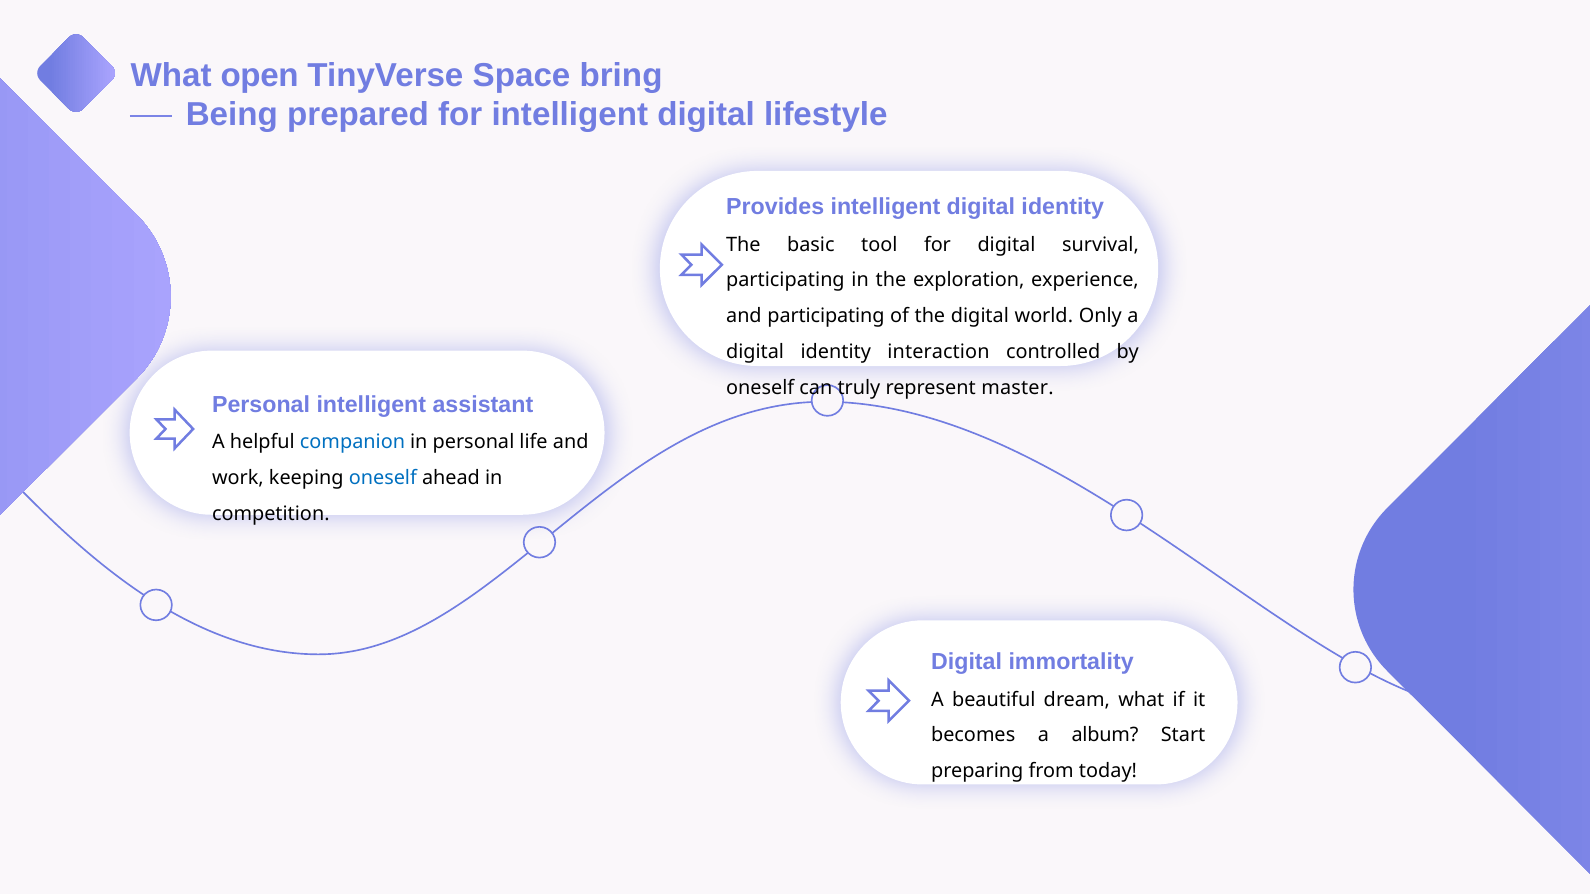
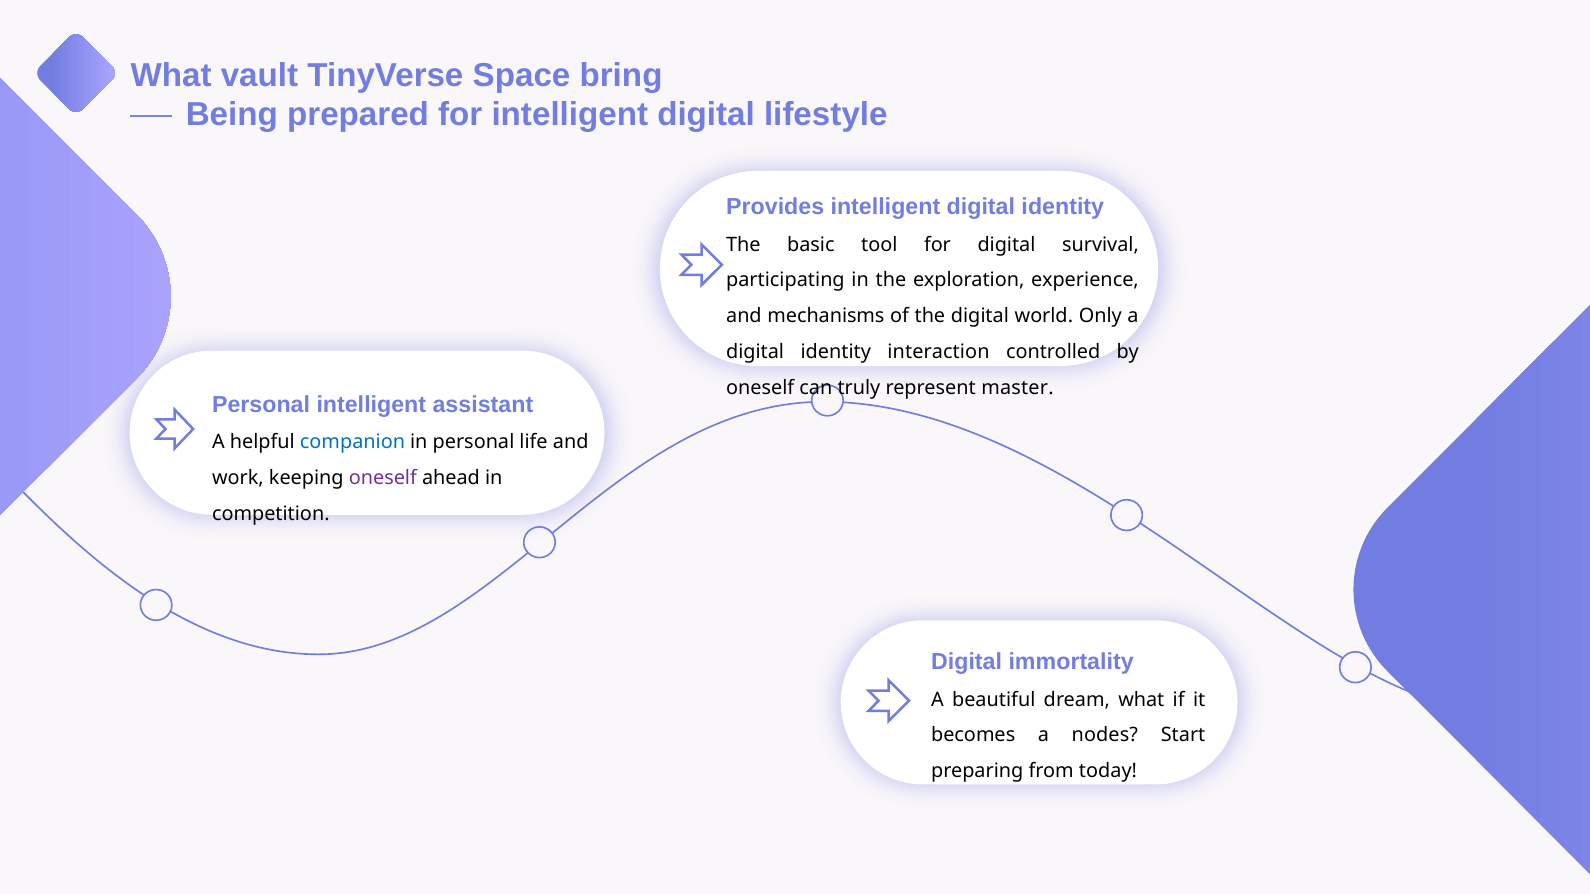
open: open -> vault (259, 75)
and participating: participating -> mechanisms (826, 316)
oneself colour: blue -> purple (383, 478)
album: album -> nodes (1105, 736)
